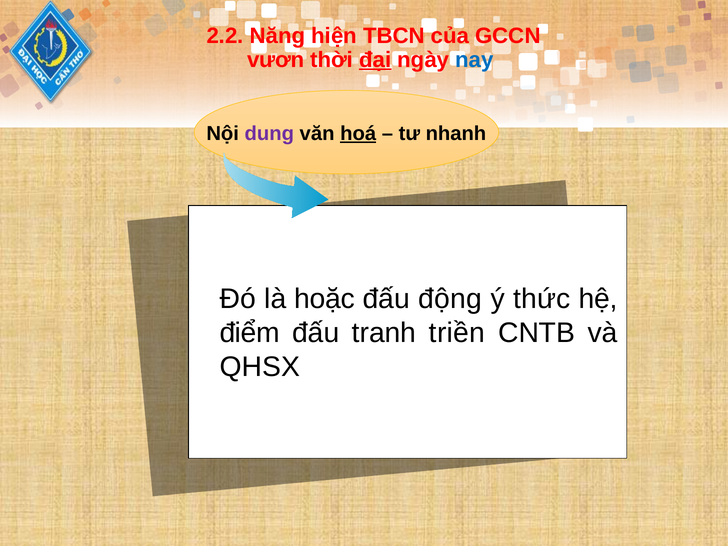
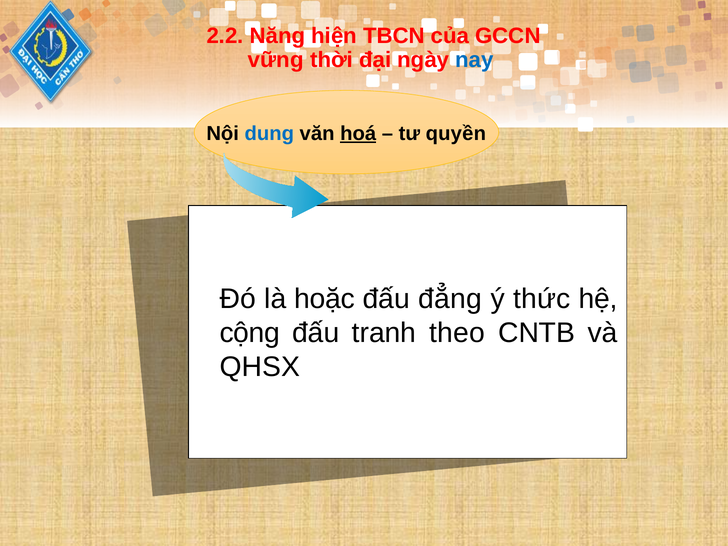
vươn: vươn -> vững (276, 60)
đại underline: present -> none (375, 60)
dung colour: purple -> blue (269, 134)
nhanh: nhanh -> quyền (456, 134)
động: động -> đẳng (450, 299)
điểm: điểm -> cộng (250, 333)
triền: triền -> theo (457, 333)
